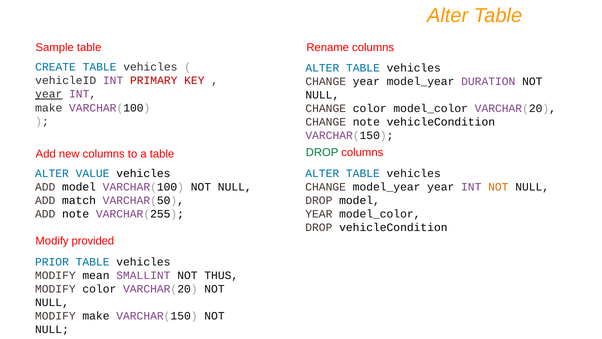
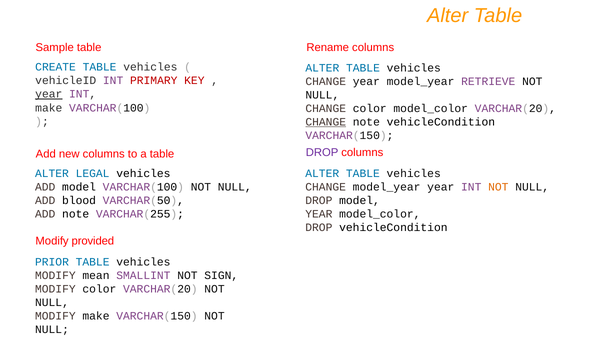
DURATION: DURATION -> RETRIEVE (488, 81)
CHANGE underline: none -> present (326, 122)
DROP colour: green -> purple (322, 152)
VALUE: VALUE -> LEGAL (93, 173)
match: match -> blood (79, 200)
THUS: THUS -> SIGN (221, 275)
